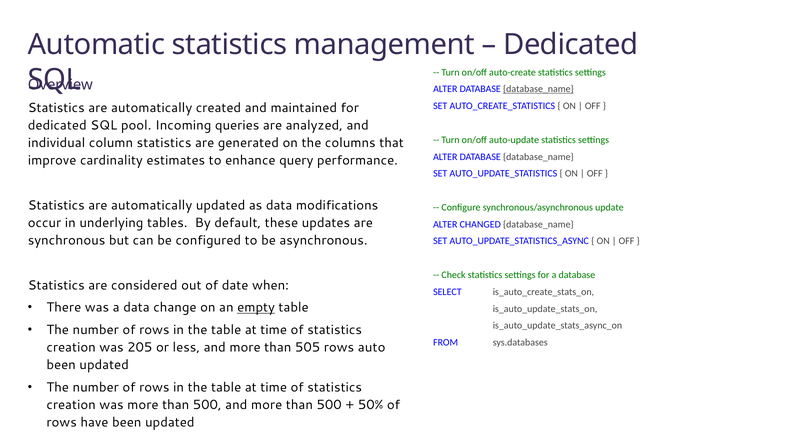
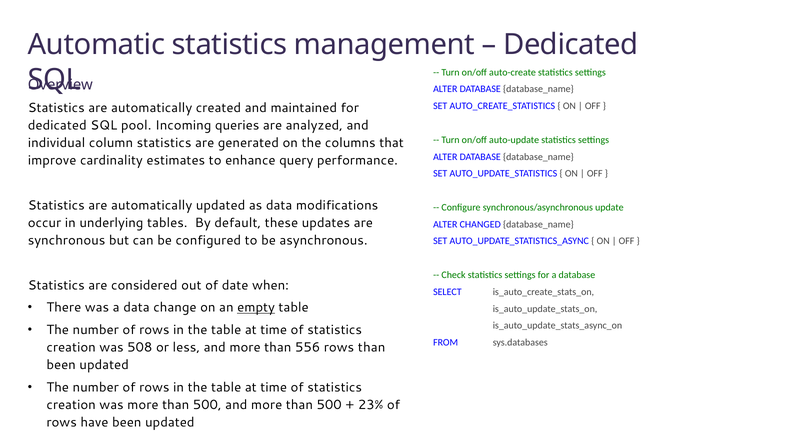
database_name underline: present -> none (538, 89)
205: 205 -> 508 (140, 348)
505: 505 -> 556 (308, 348)
rows auto: auto -> than (372, 348)
50%: 50% -> 23% (371, 405)
